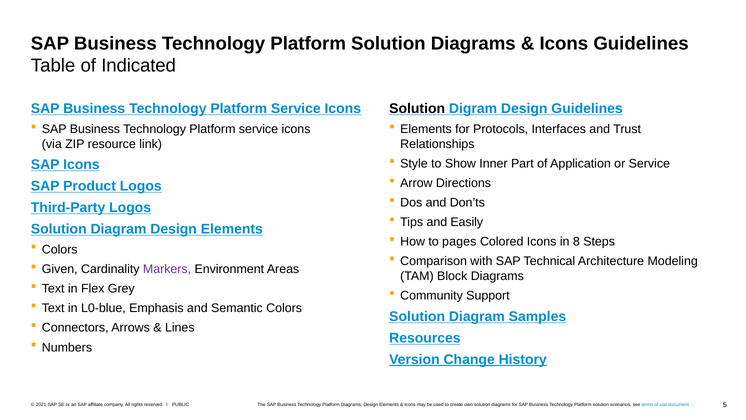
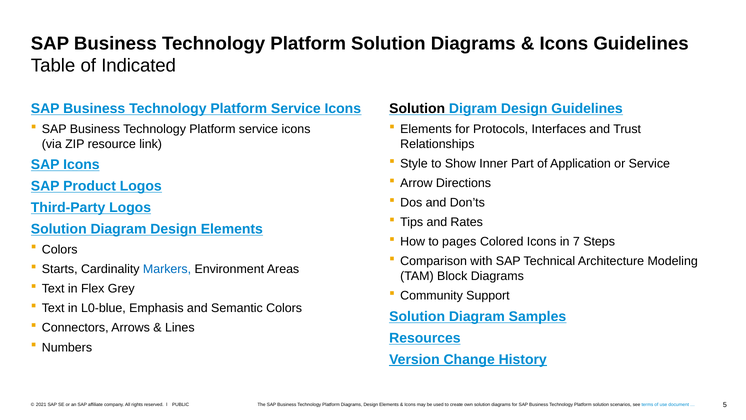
Easily: Easily -> Rates (467, 222)
8: 8 -> 7 (576, 242)
Given: Given -> Starts (60, 269)
Markers colour: purple -> blue (167, 269)
